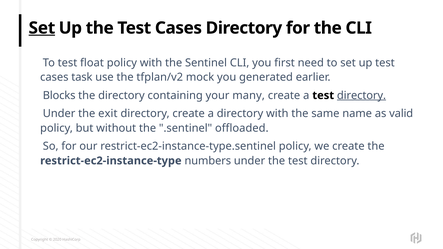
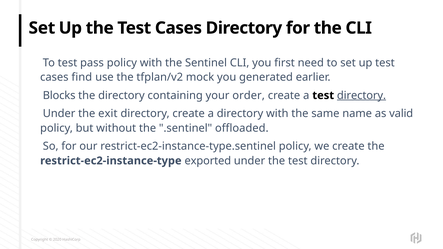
Set underline: present -> none (42, 28)
float: float -> pass (92, 63)
task: task -> find (82, 77)
many: many -> order (249, 95)
numbers: numbers -> exported (208, 161)
